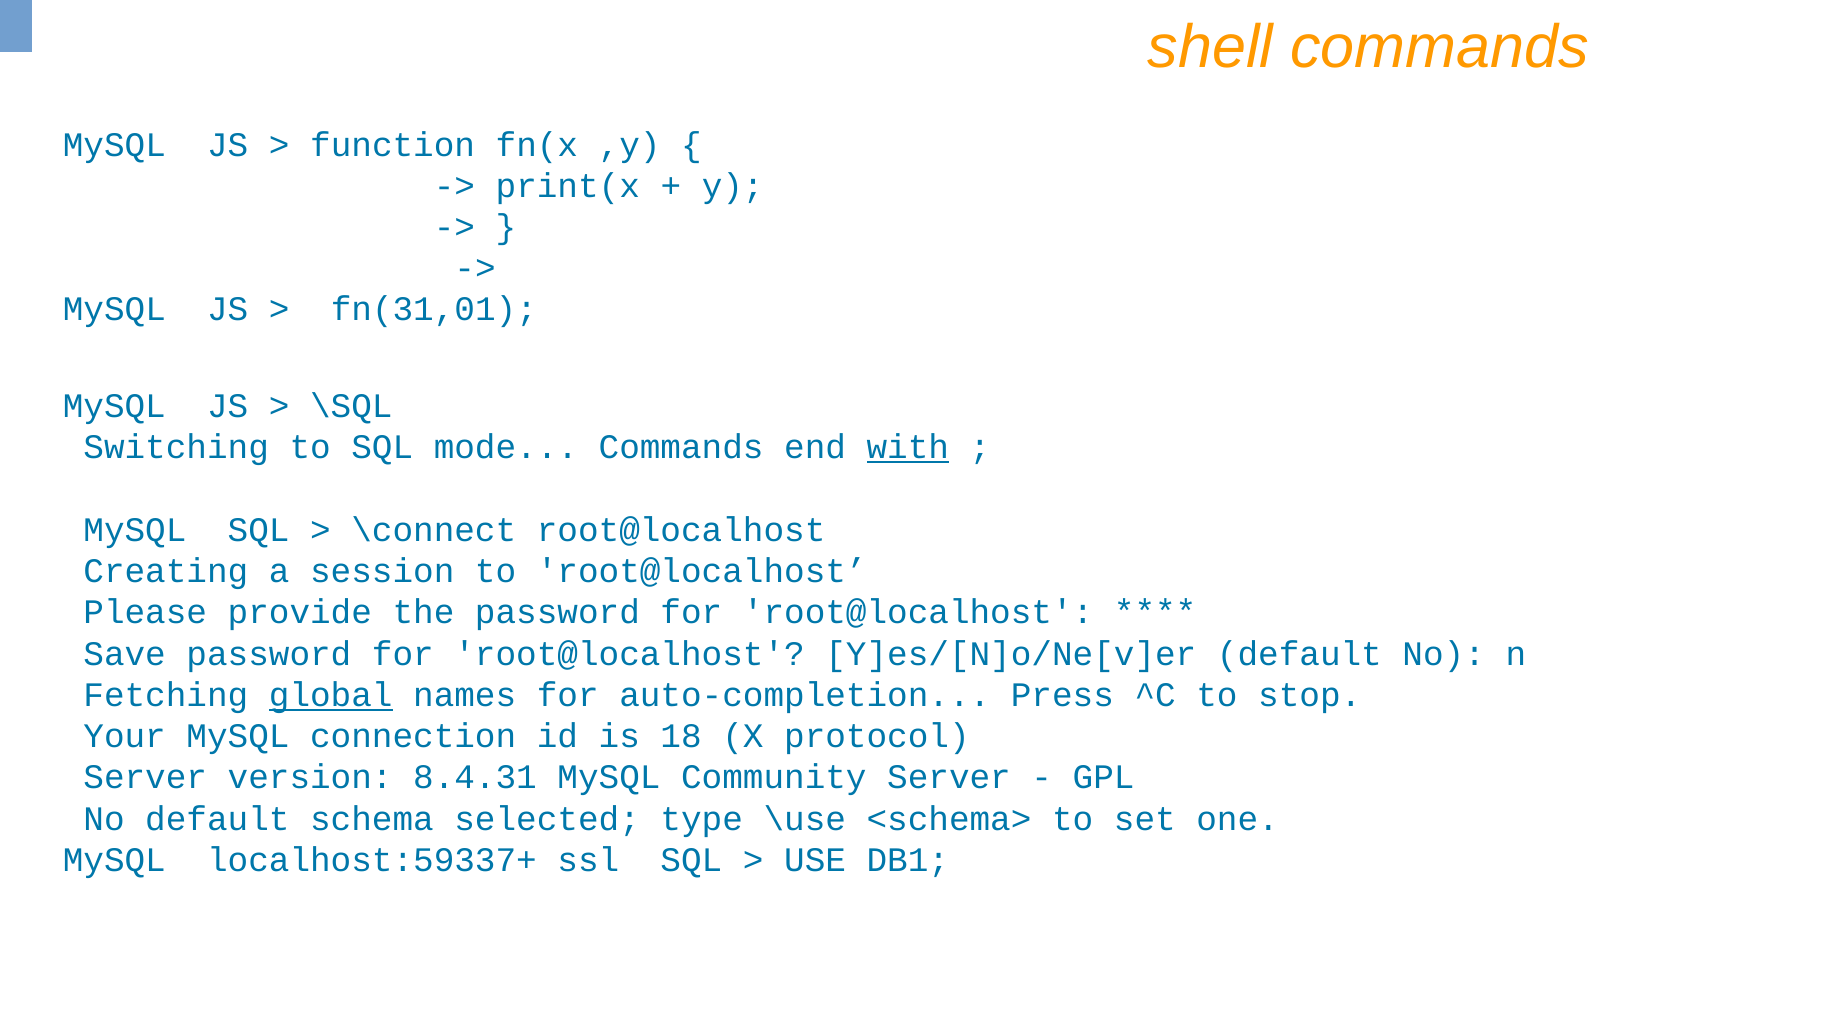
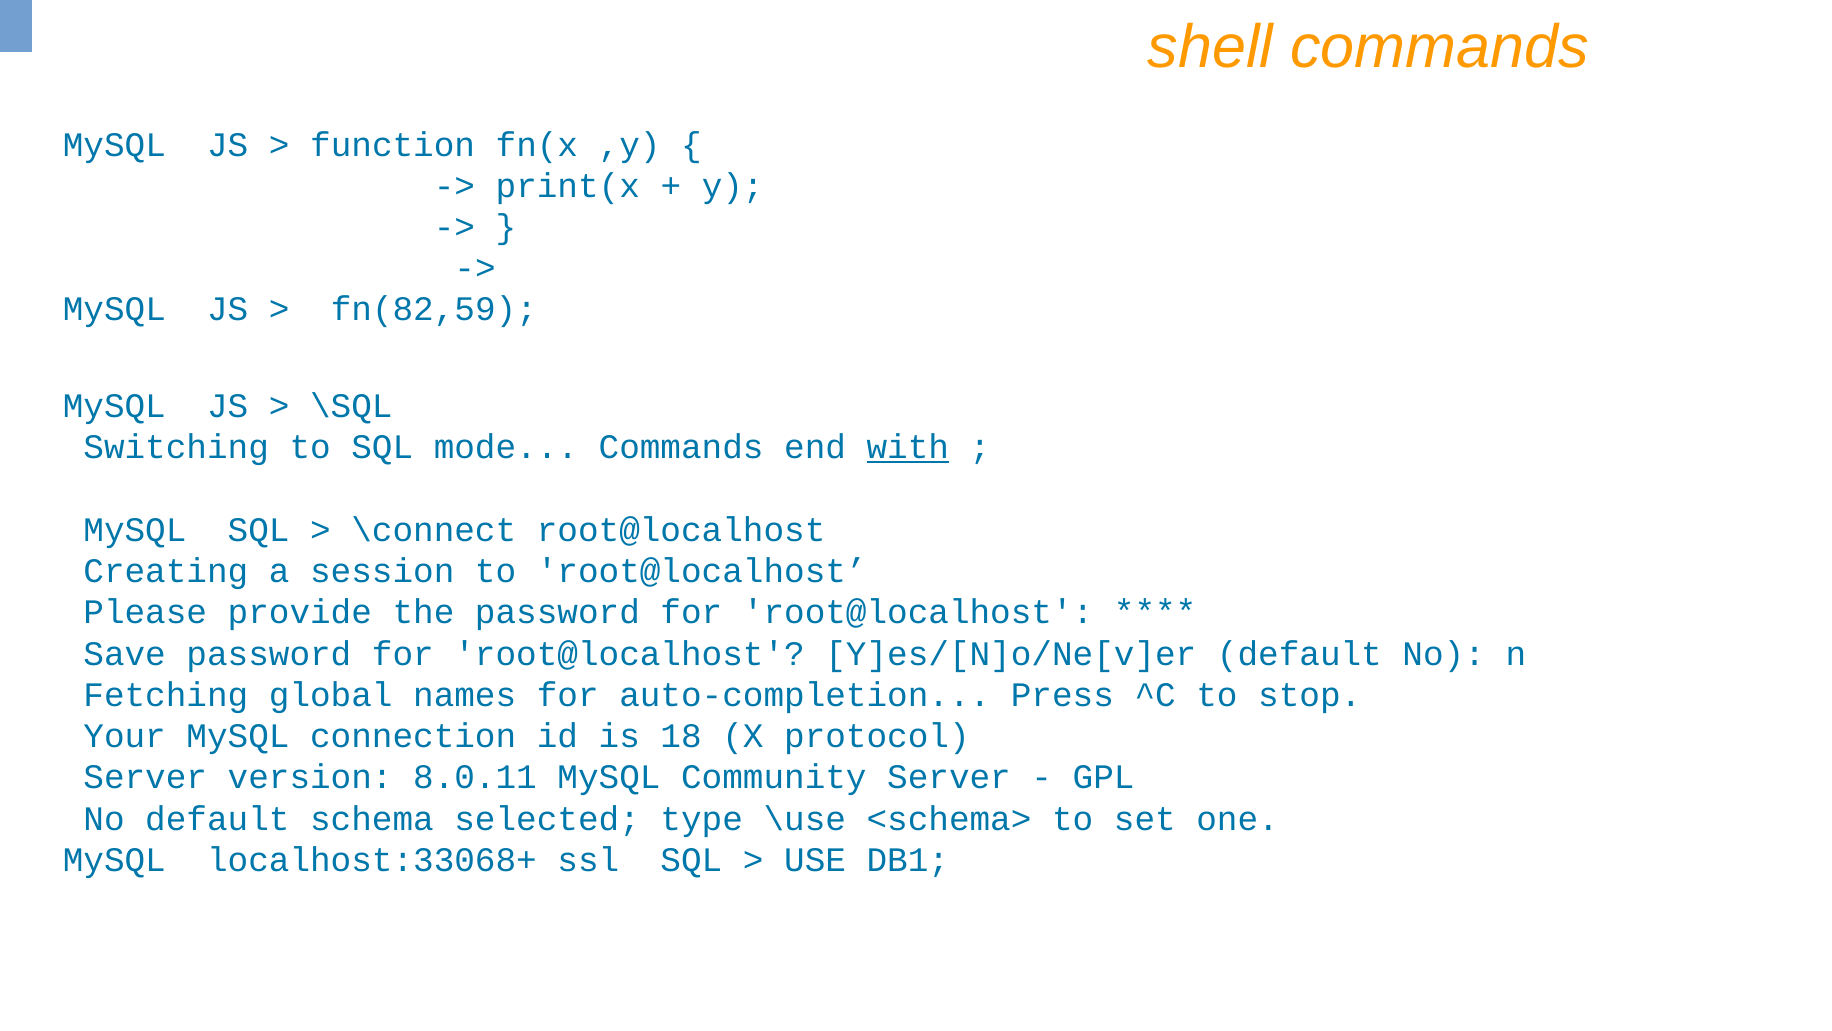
fn(31,01: fn(31,01 -> fn(82,59 (434, 309)
global underline: present -> none (331, 695)
8.4.31: 8.4.31 -> 8.0.11 (475, 777)
localhost:59337+: localhost:59337+ -> localhost:33068+ (372, 860)
